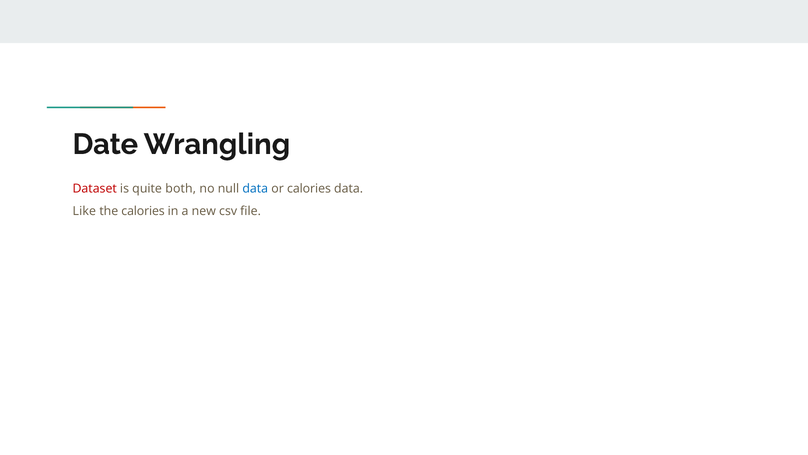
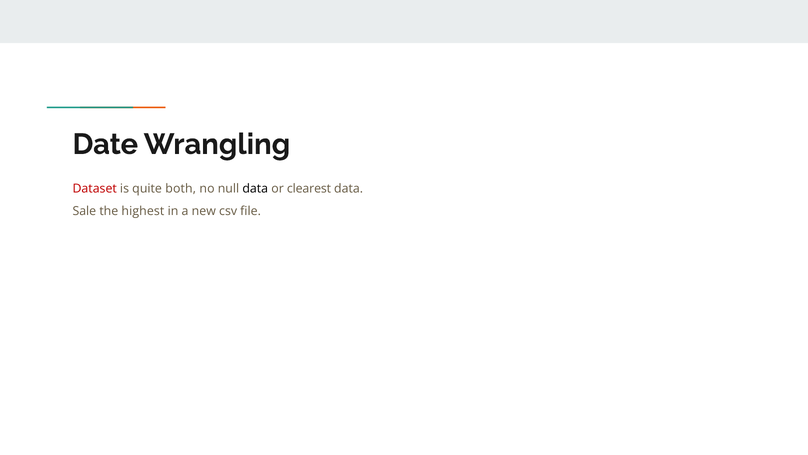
data colour: blue -> black (255, 189)
or calories: calories -> clearest (309, 189)
Like: Like -> Sale (84, 211)
the calories: calories -> highest (143, 211)
